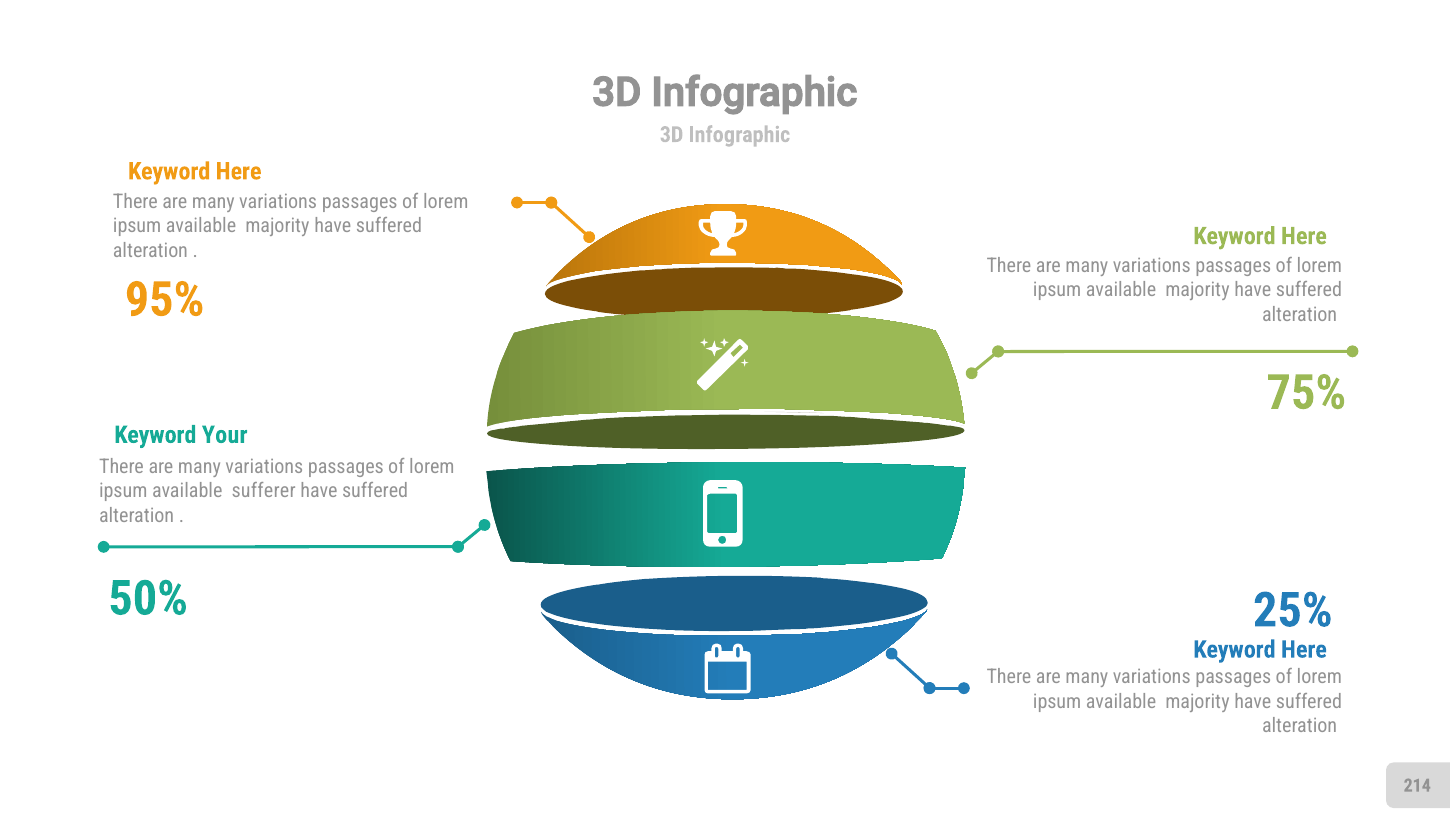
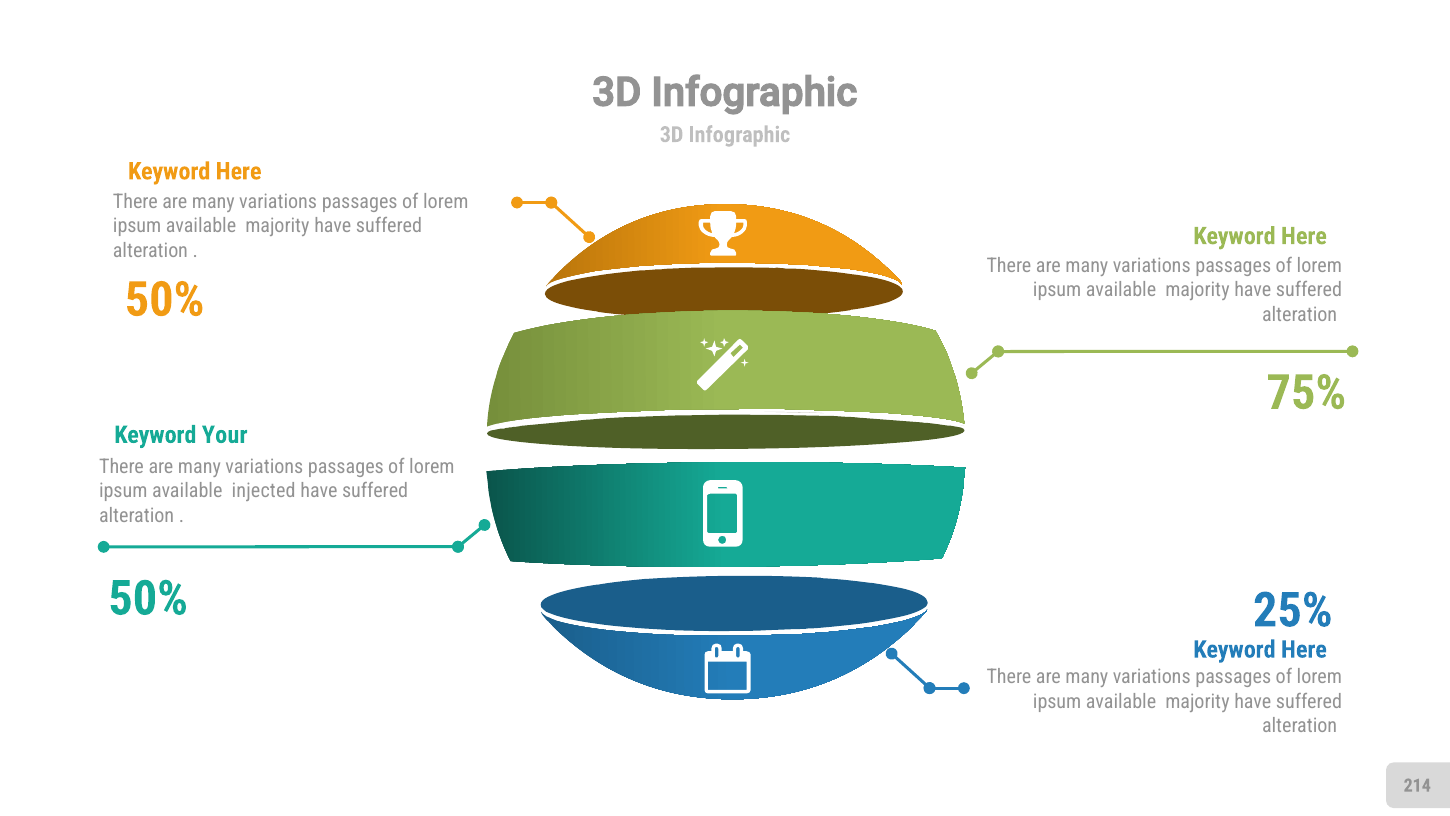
95%: 95% -> 50% (165, 300)
sufferer: sufferer -> injected (264, 491)
